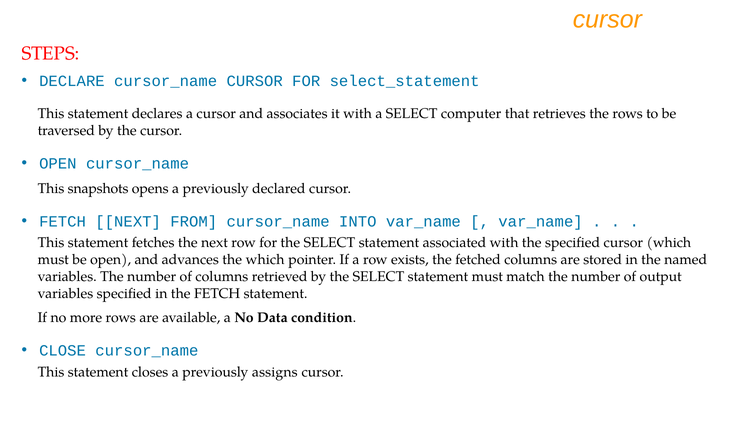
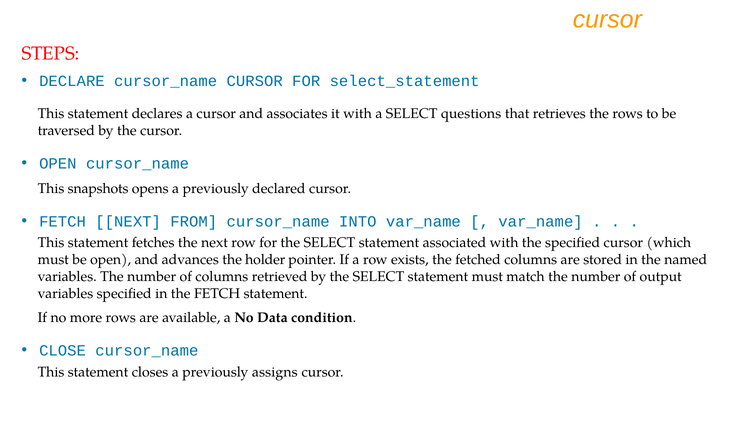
computer: computer -> questions (471, 114)
the which: which -> holder (265, 260)
